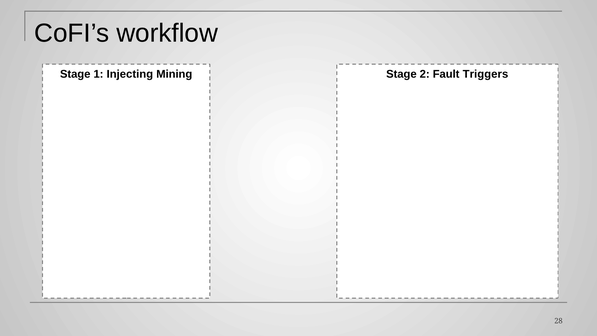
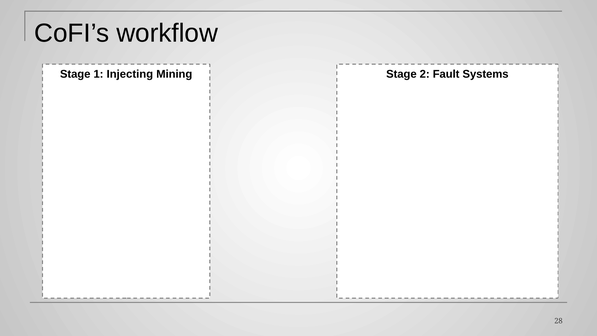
Triggers: Triggers -> Systems (486, 74)
